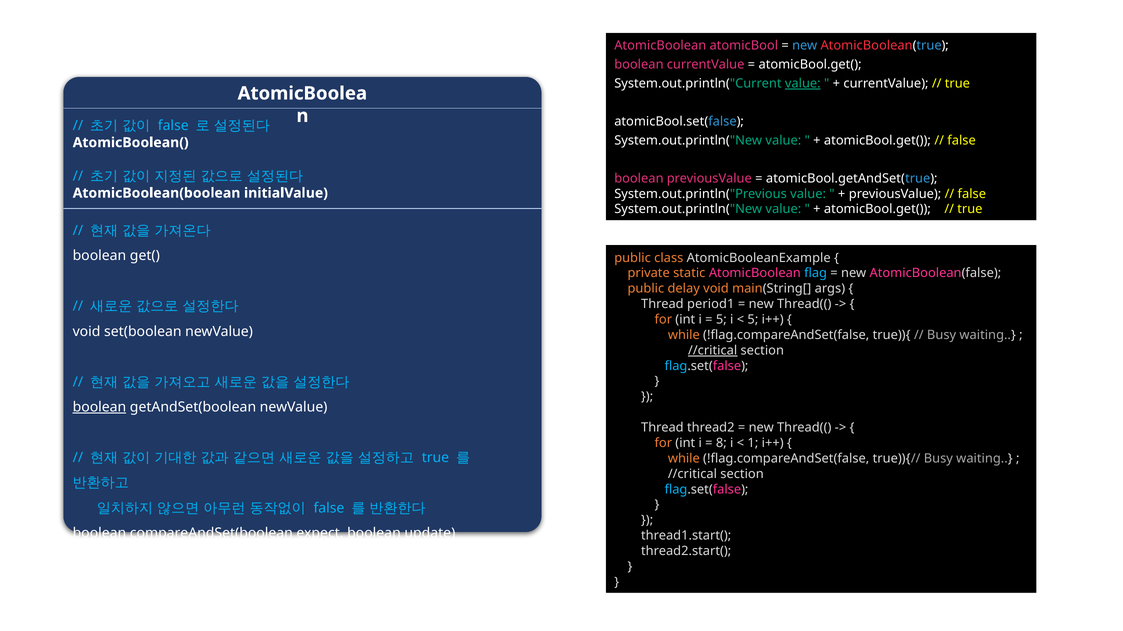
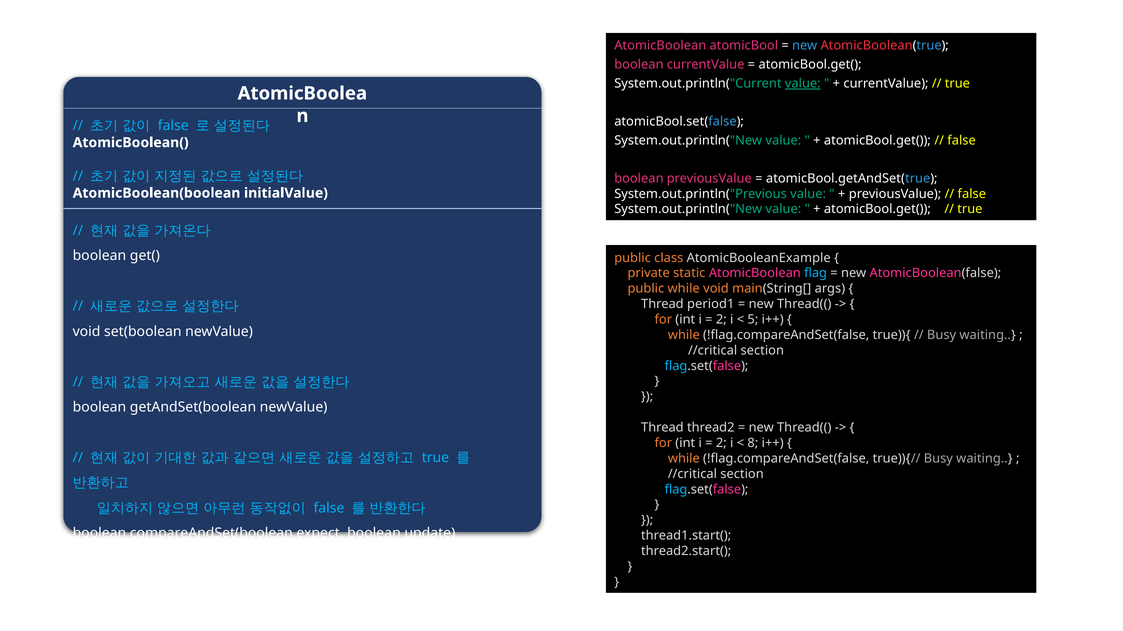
public delay: delay -> while (684, 289)
5: 5 -> 2 (721, 320)
//critical underline: present -> none (713, 351)
boolean underline: present -> none (99, 408)
8: 8 -> 2 (721, 443)
1: 1 -> 8 (753, 443)
